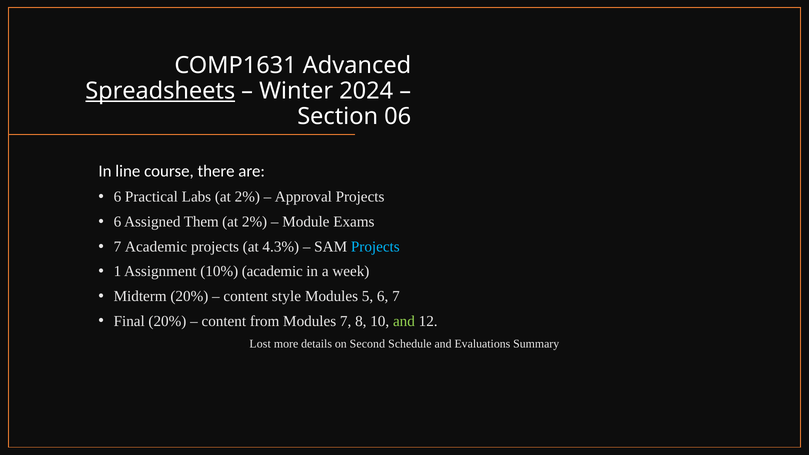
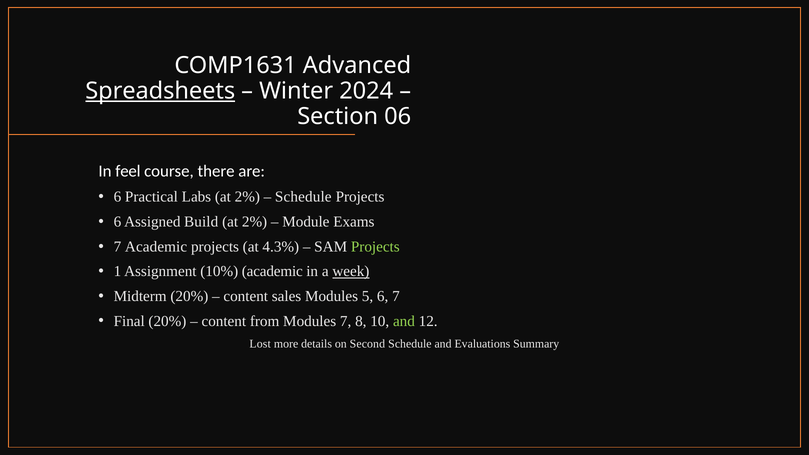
line: line -> feel (128, 171)
Approval: Approval -> Schedule (303, 197)
Them: Them -> Build (201, 222)
Projects colour: light blue -> light green (375, 247)
week underline: none -> present (351, 271)
style: style -> sales (287, 296)
